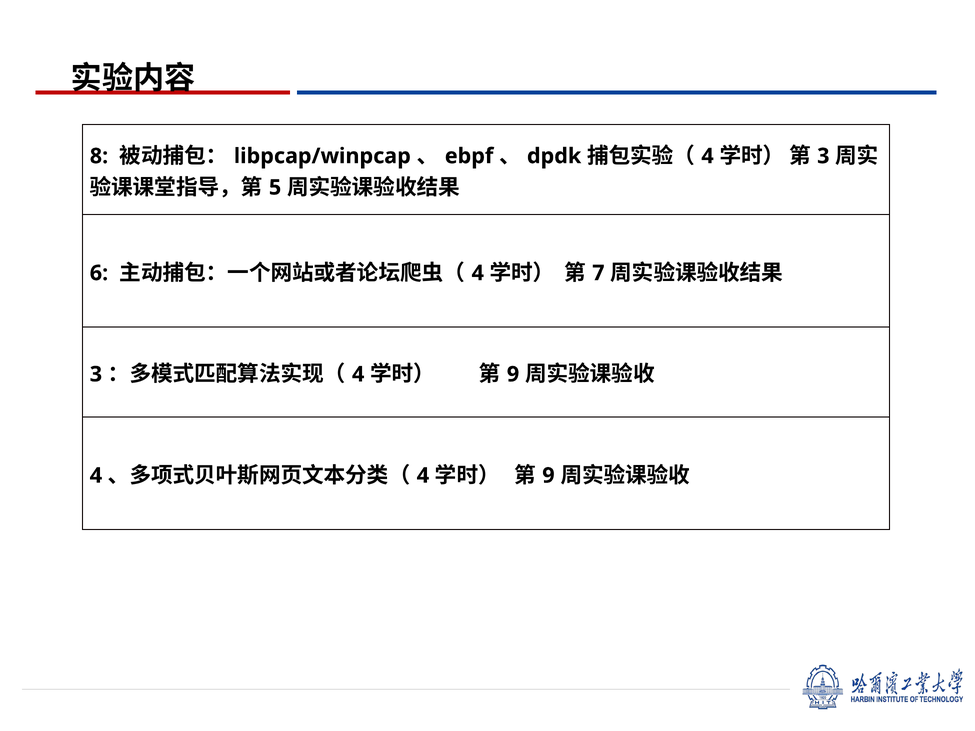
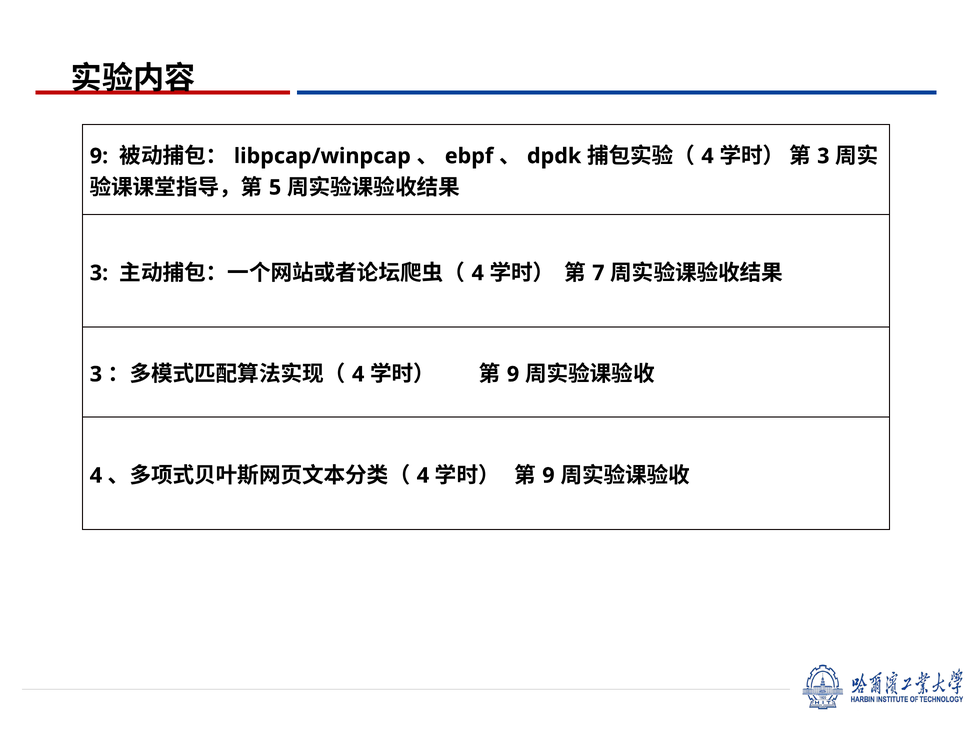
8: 8 -> 9 (99, 156)
6: 6 -> 3 (99, 273)
